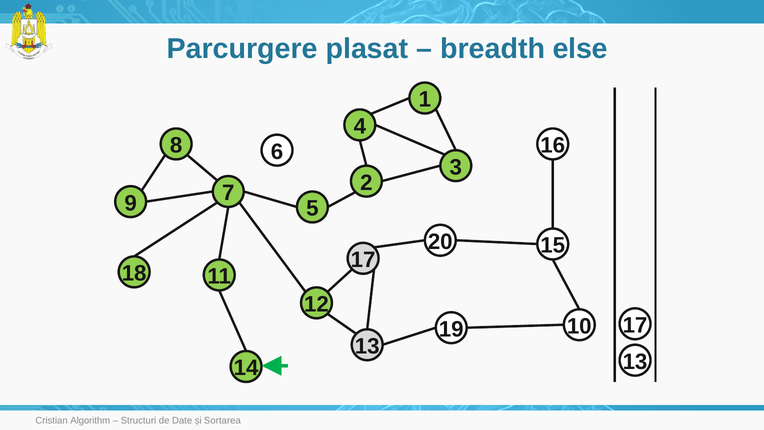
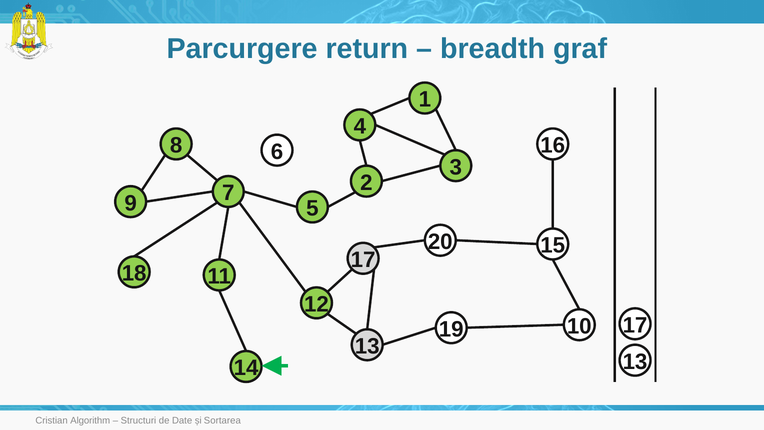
plasat: plasat -> return (367, 49)
else: else -> graf (580, 49)
